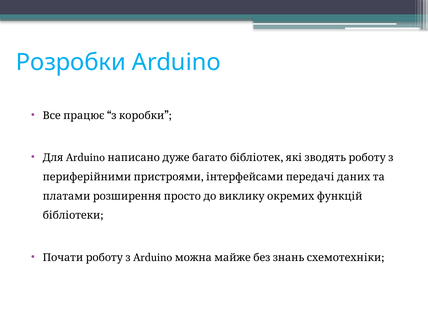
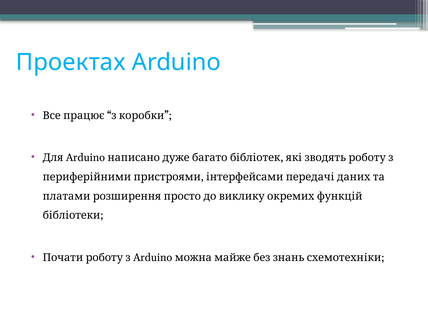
Розробки: Розробки -> Проектах (71, 62)
